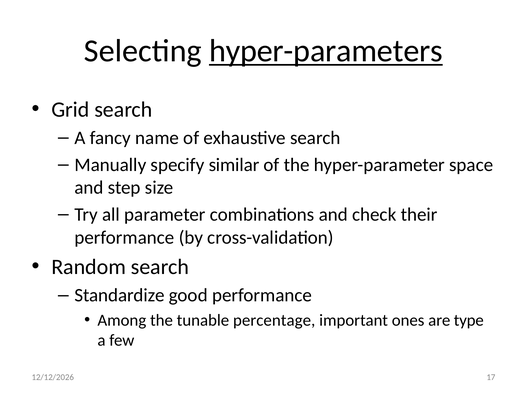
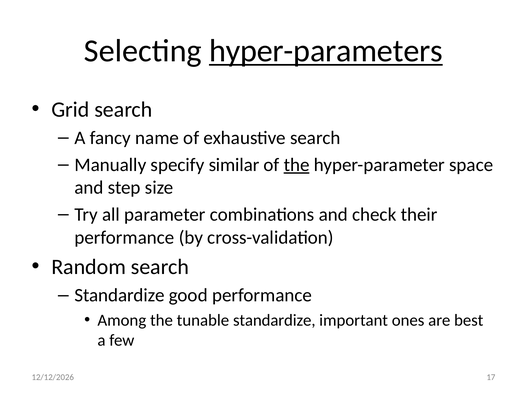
the underline: none -> present (297, 165)
tunable percentage: percentage -> standardize (274, 320)
type: type -> best (469, 320)
